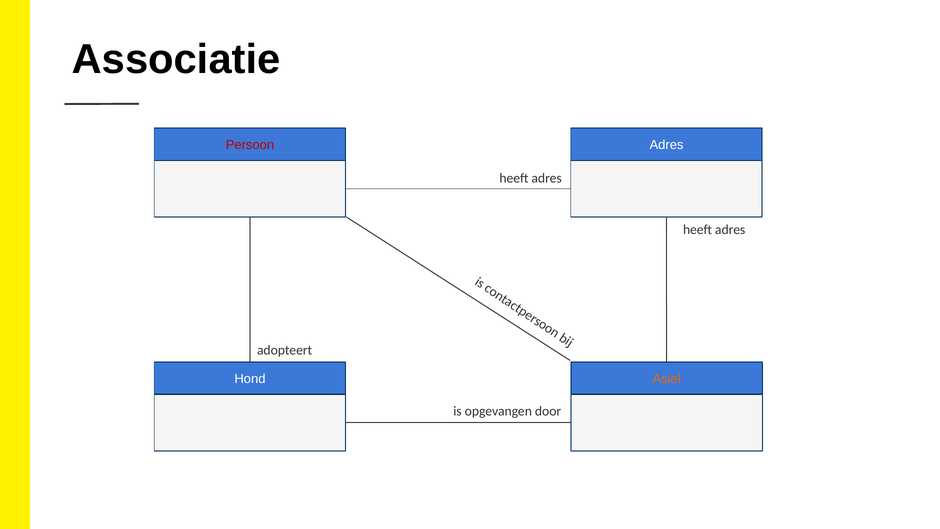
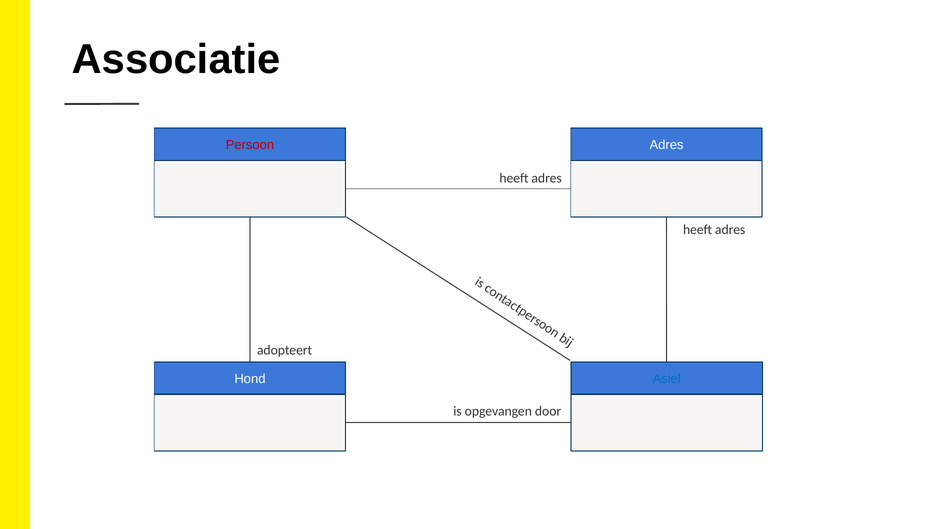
Asiel colour: orange -> blue (667, 379)
